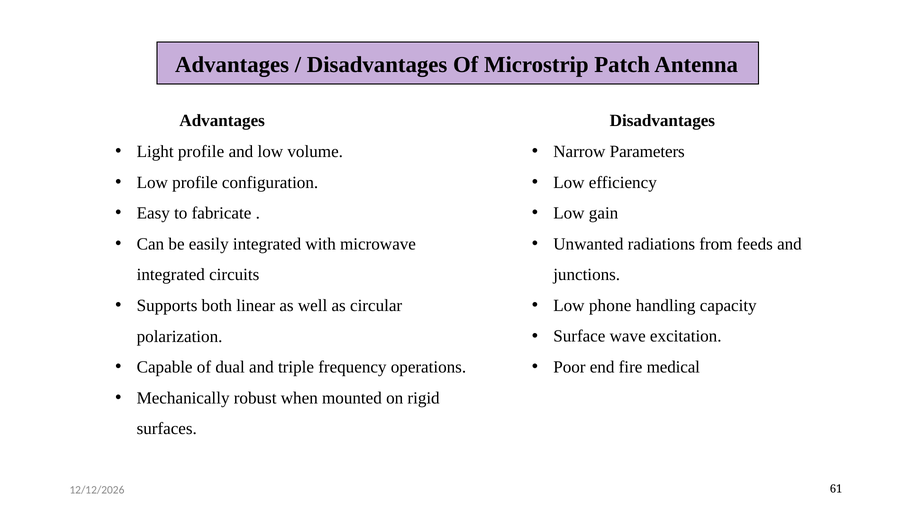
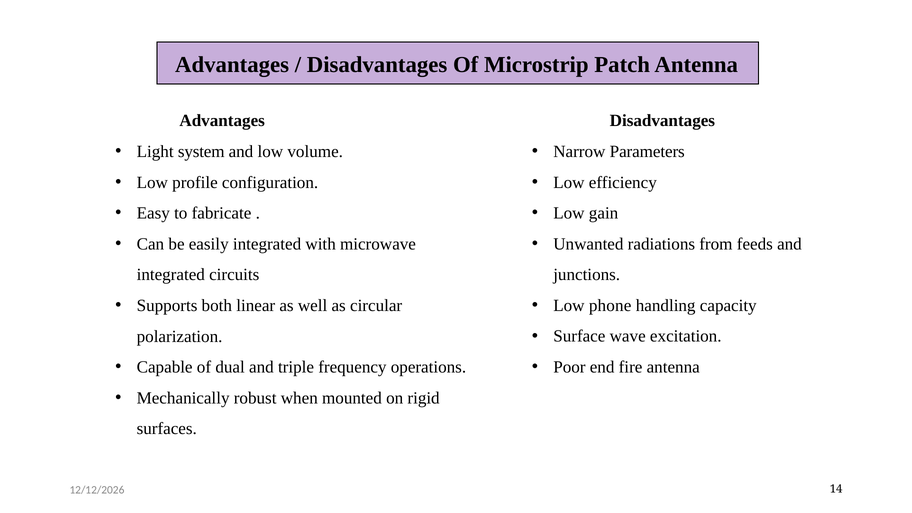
Light profile: profile -> system (201, 152)
fire medical: medical -> antenna (673, 367)
61: 61 -> 14 (836, 489)
